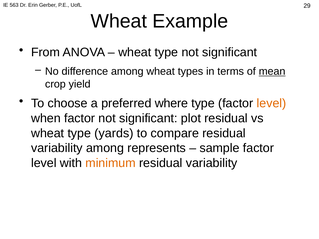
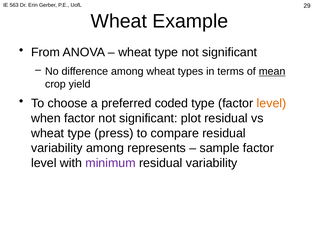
where: where -> coded (171, 104)
yards: yards -> press (114, 133)
minimum colour: orange -> purple (111, 163)
